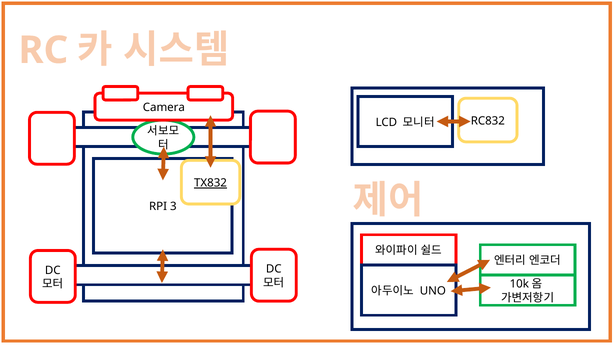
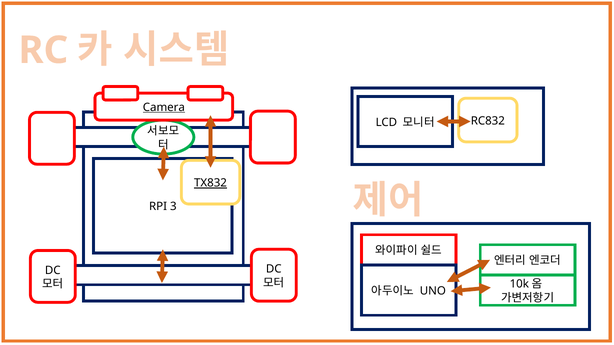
Camera underline: none -> present (164, 108)
